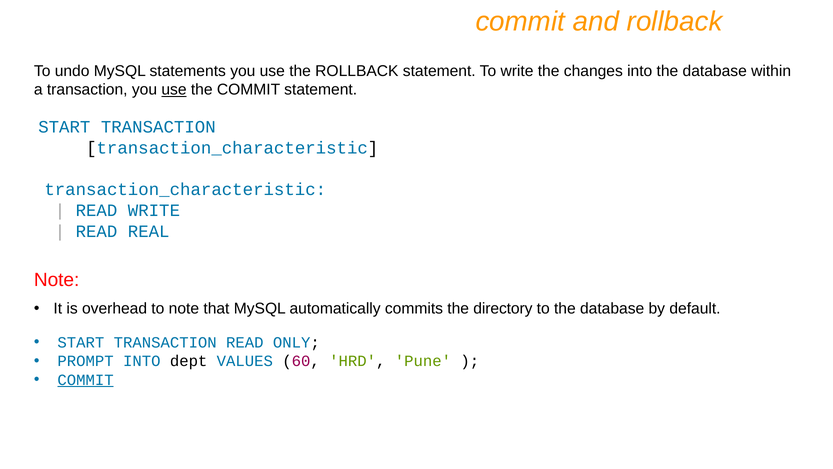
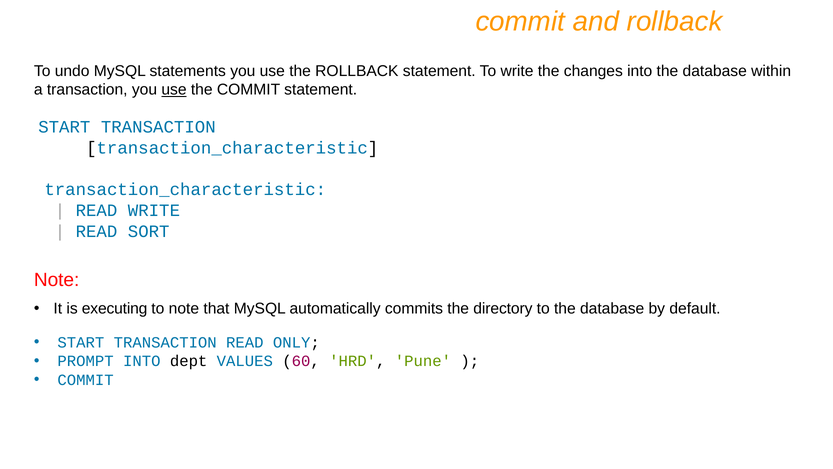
REAL: REAL -> SORT (149, 231)
overhead: overhead -> executing (115, 309)
COMMIT underline: present -> none (86, 380)
